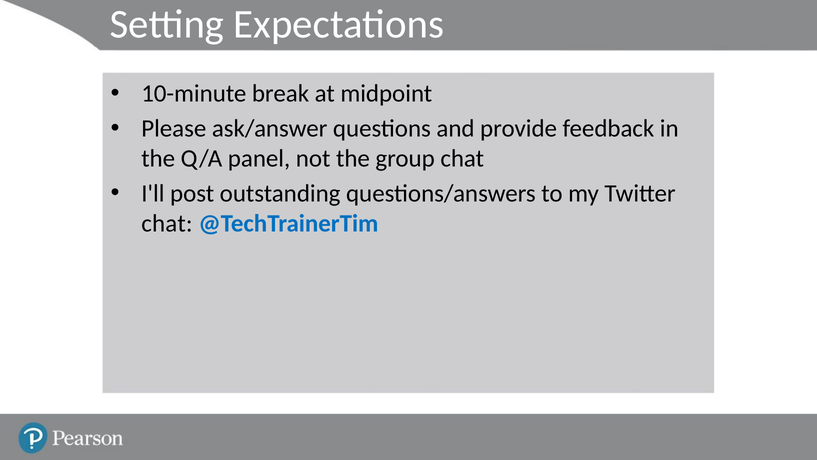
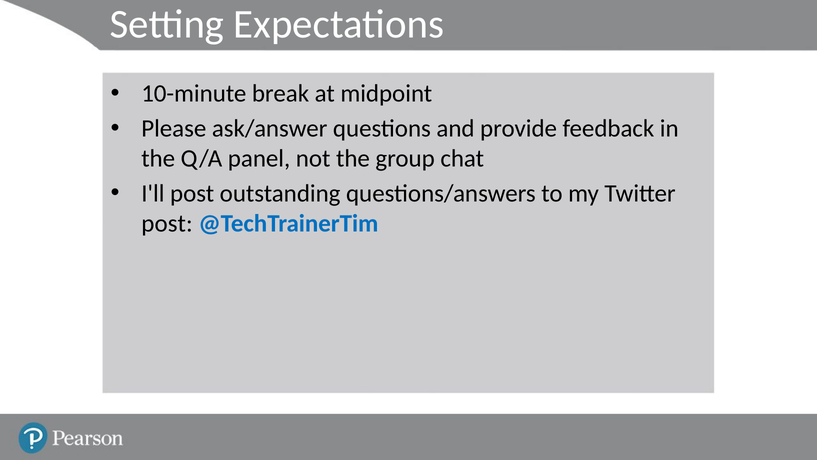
chat: chat -> post (167, 223)
